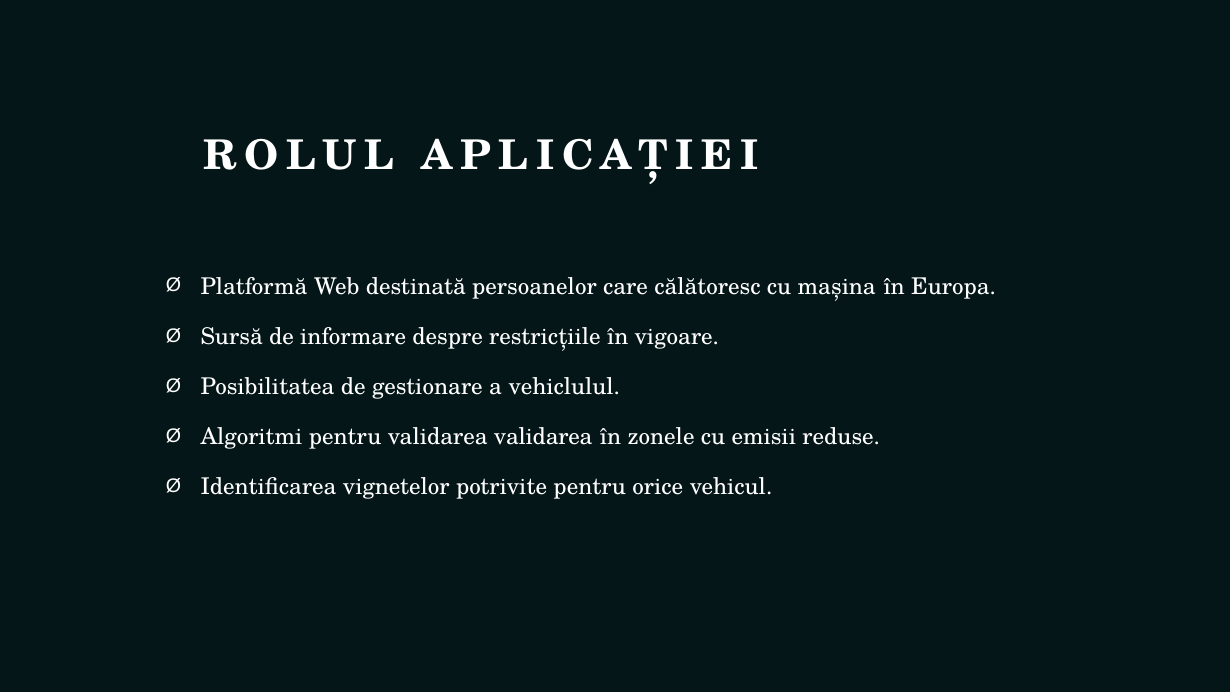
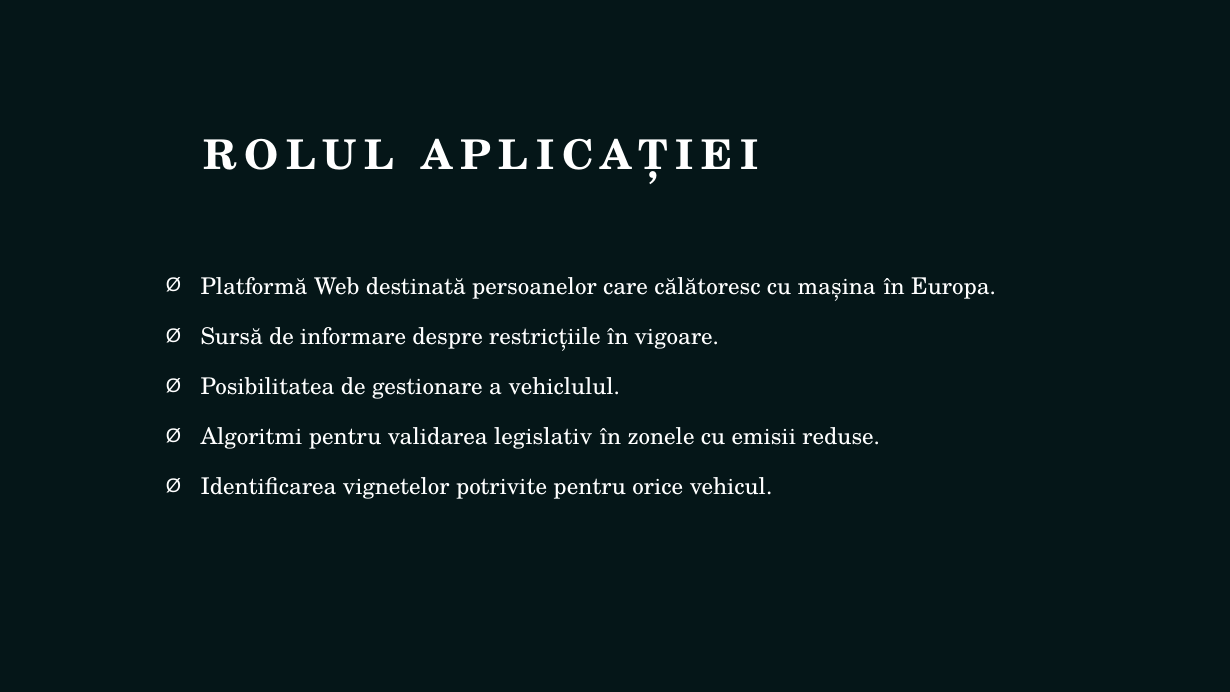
validarea validarea: validarea -> legislativ (543, 437)
